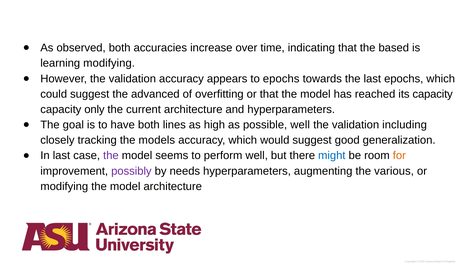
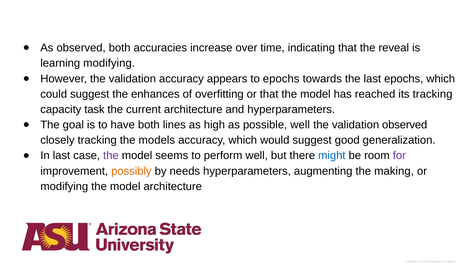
based: based -> reveal (394, 48)
advanced: advanced -> enhances (155, 94)
its capacity: capacity -> tracking (433, 94)
only: only -> task (94, 109)
validation including: including -> observed (405, 125)
for colour: orange -> purple (399, 156)
possibly colour: purple -> orange (131, 171)
various: various -> making (394, 171)
